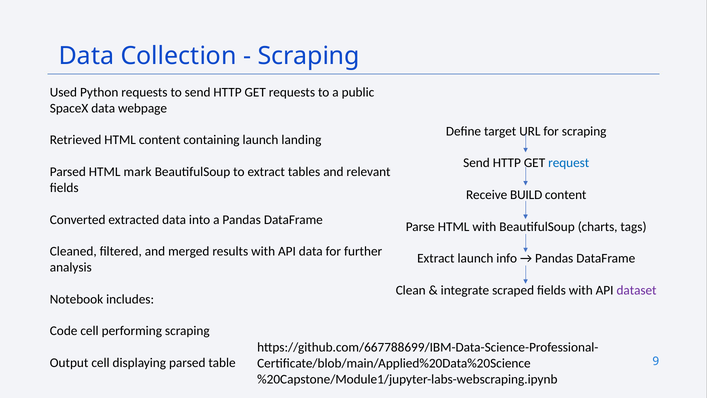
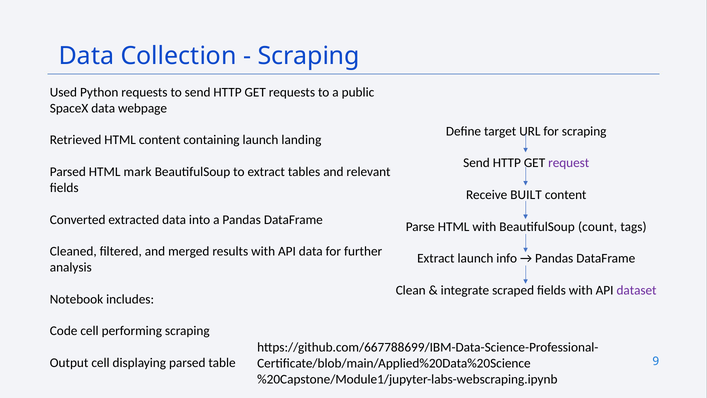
request colour: blue -> purple (569, 163)
BUILD: BUILD -> BUILT (526, 195)
charts: charts -> count (598, 227)
